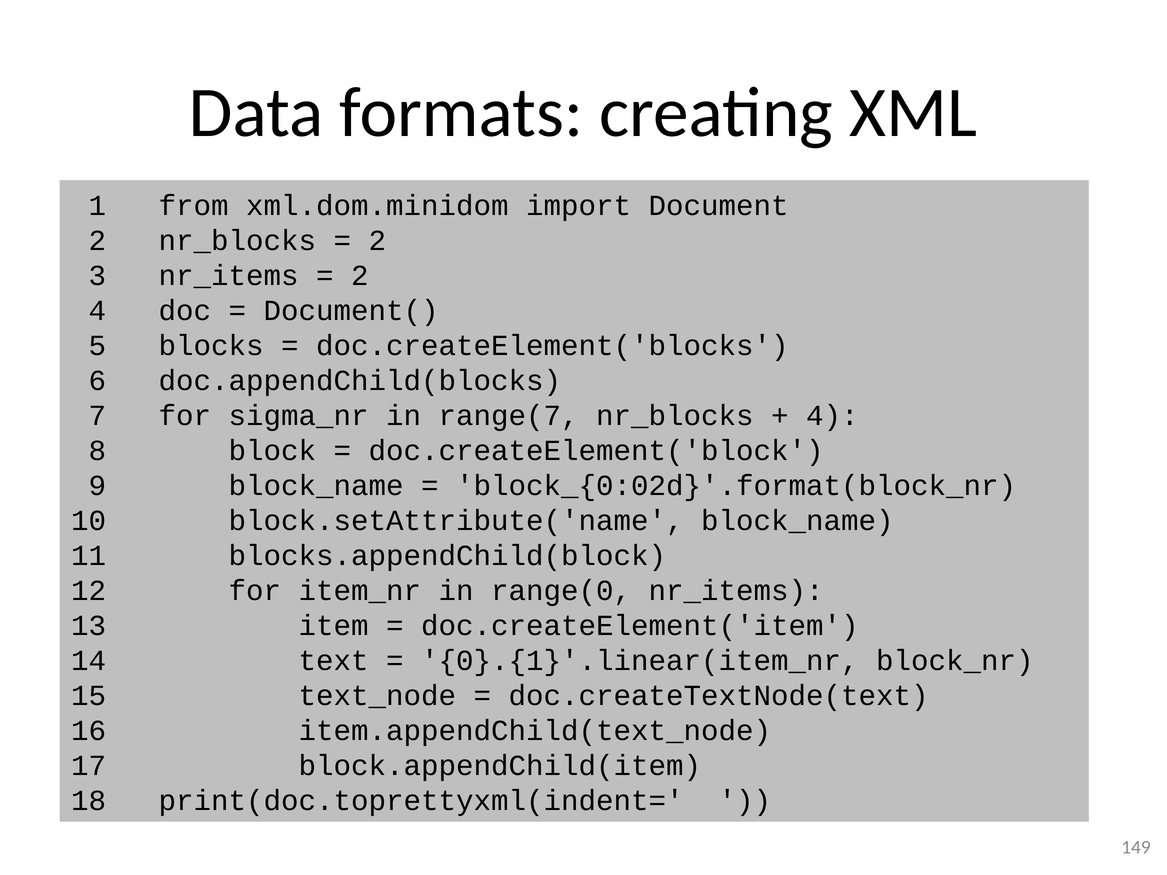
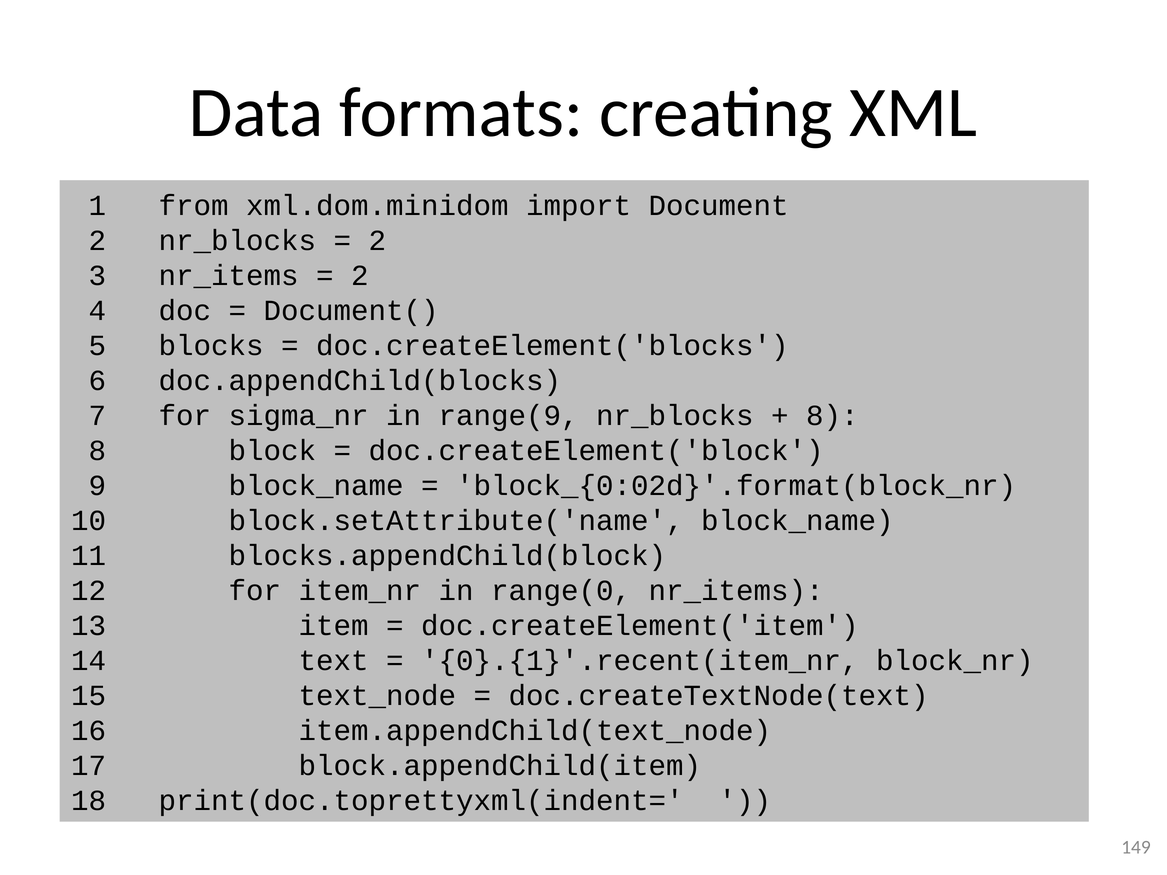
range(7: range(7 -> range(9 (509, 416)
4: 4 -> 8 (833, 416)
0}.{1}'.linear(item_nr: 0}.{1}'.linear(item_nr -> 0}.{1}'.recent(item_nr (640, 661)
